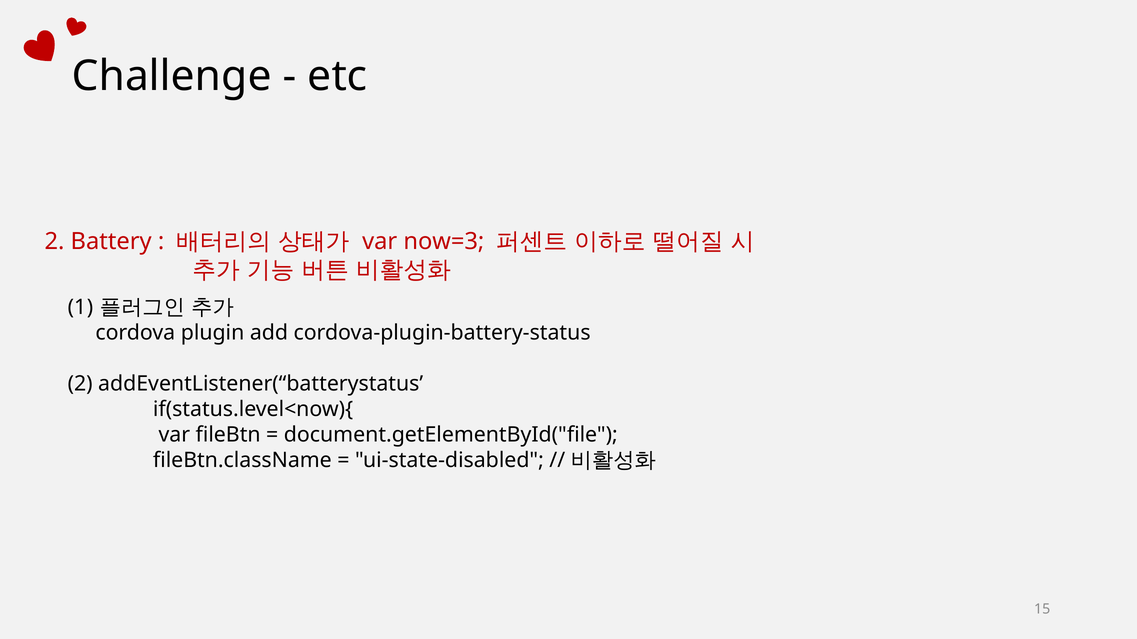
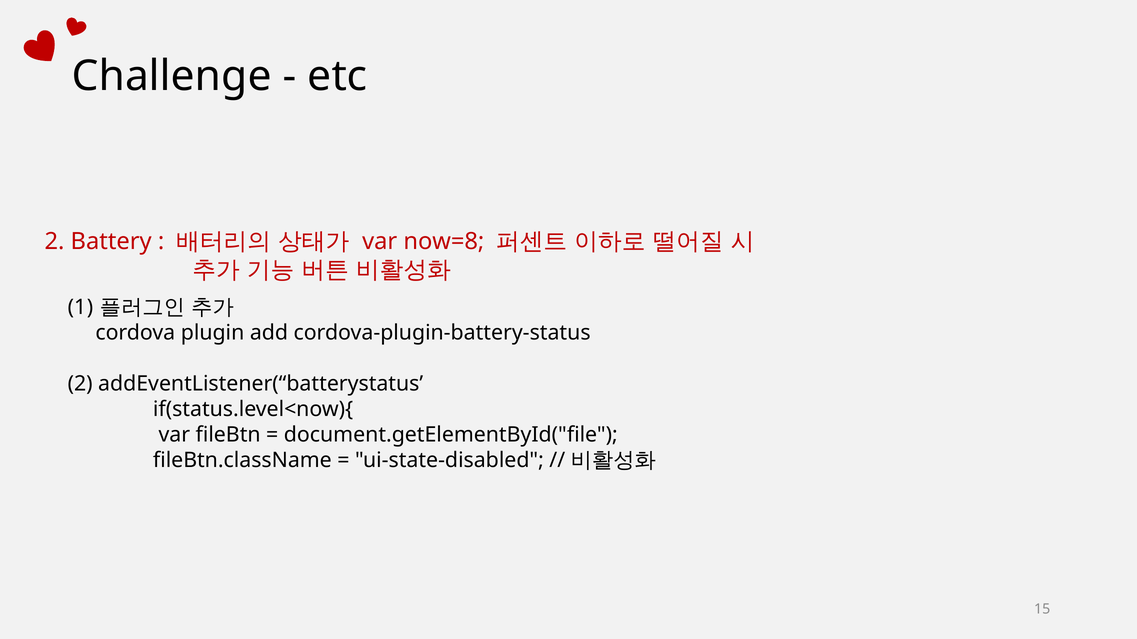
now=3: now=3 -> now=8 (444, 242)
